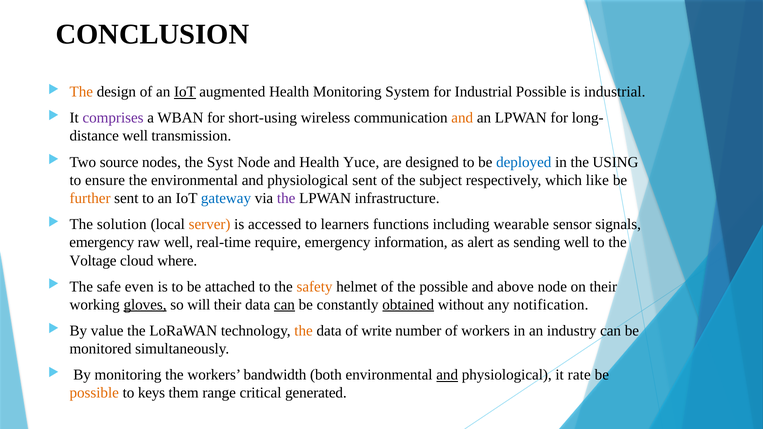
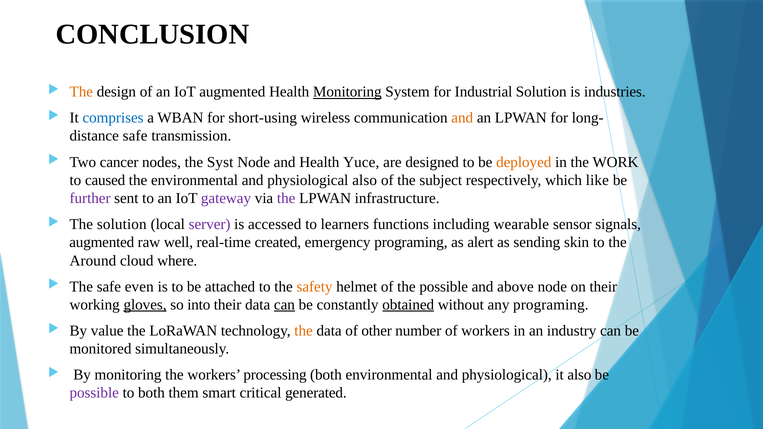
IoT underline: present -> none (185, 92)
Monitoring underline: none -> present (347, 92)
Industrial Possible: Possible -> Solution (541, 92)
is industrial: industrial -> industries (615, 92)
comprises colour: purple -> blue (113, 118)
well: well -> safe (135, 136)
source: source -> cancer (119, 162)
deployed colour: blue -> orange (524, 162)
USING: USING -> WORK (616, 162)
ensure: ensure -> caused (105, 180)
physiological sent: sent -> also (365, 180)
further colour: orange -> purple (90, 198)
gateway colour: blue -> purple (226, 198)
server colour: orange -> purple (210, 224)
emergency: emergency -> augmented (102, 243)
require: require -> created (278, 243)
emergency information: information -> programing (411, 243)
sending well: well -> skin (577, 243)
Voltage: Voltage -> Around (93, 261)
will: will -> into (199, 305)
any notification: notification -> programing (551, 305)
write: write -> other (377, 331)
bandwidth: bandwidth -> processing (275, 375)
and underline: present -> none (447, 375)
it rate: rate -> also (579, 375)
possible colour: orange -> purple (94, 393)
to keys: keys -> both (151, 393)
range: range -> smart (219, 393)
